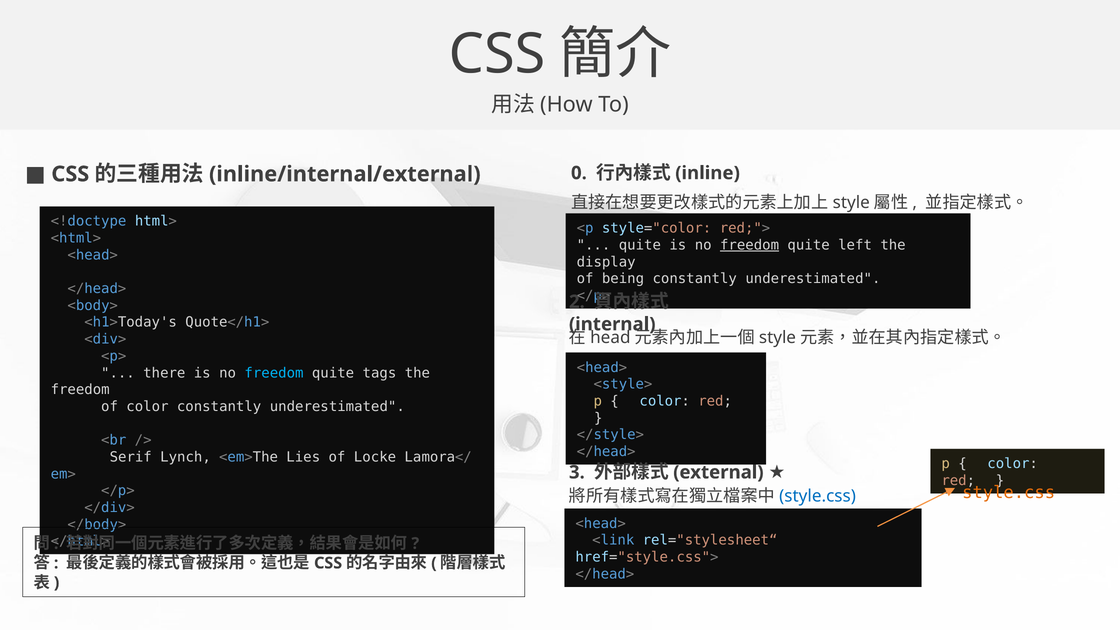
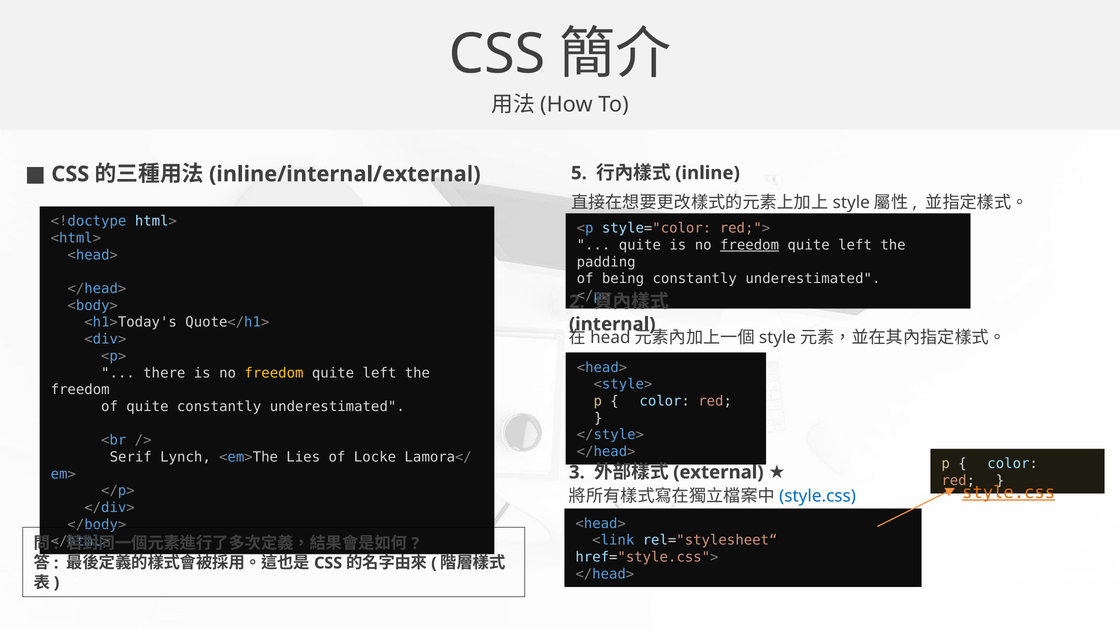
0: 0 -> 5 (579, 173)
display: display -> padding (606, 262)
freedom colour: light blue -> yellow (274, 373)
tags: tags -> left (379, 373)
of color: color -> quite (147, 407)
style.css underline: none -> present (1009, 493)
